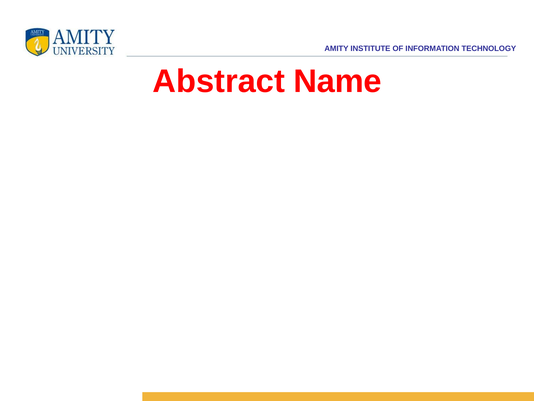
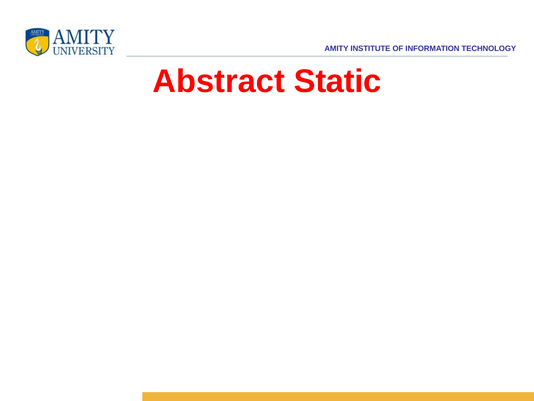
Name: Name -> Static (338, 81)
